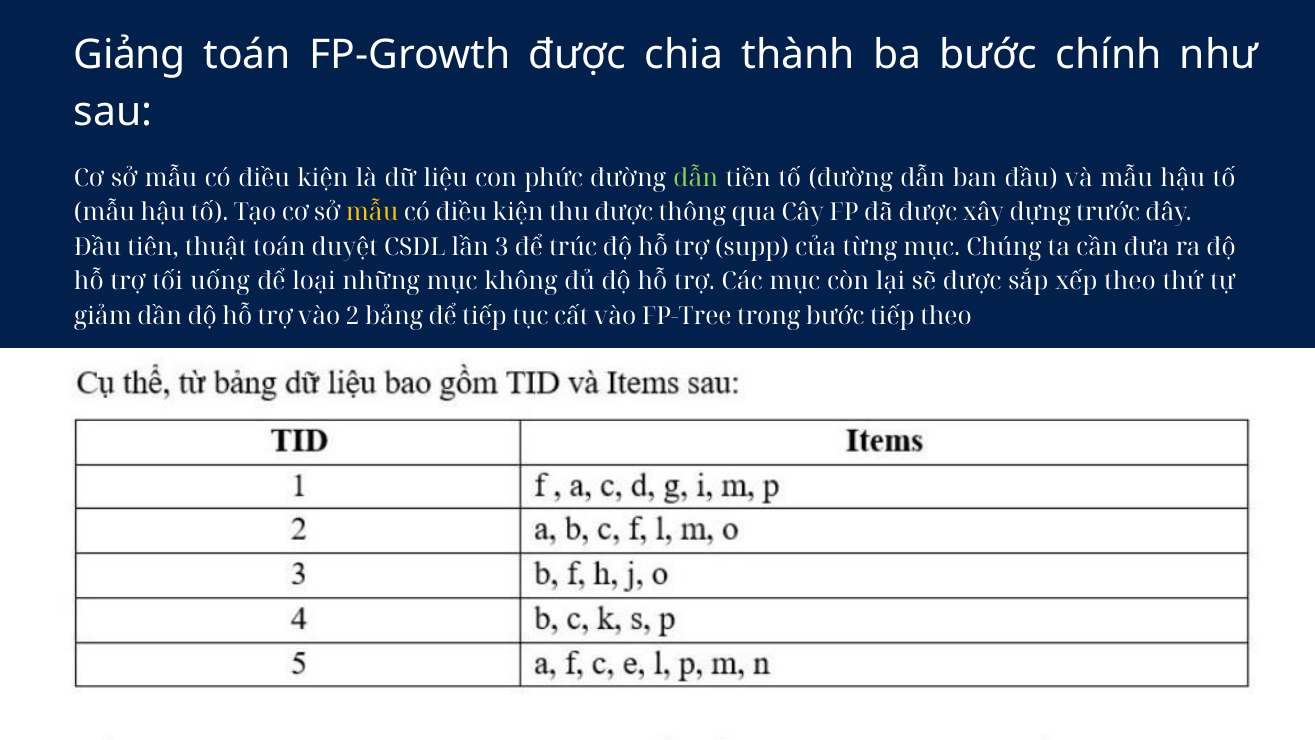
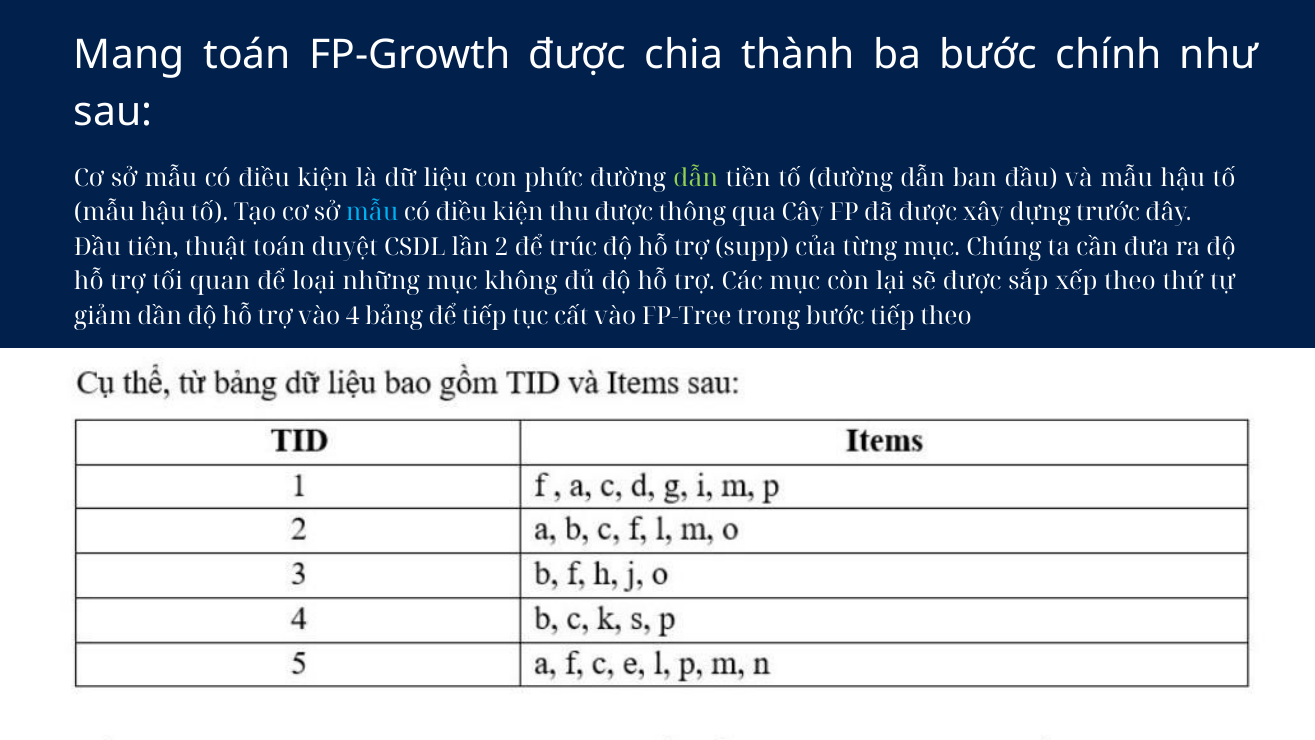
Giảng: Giảng -> Mang (129, 55)
mẫu colour: yellow -> light blue (372, 213)
3: 3 -> 2 (502, 247)
uống: uống -> quan (220, 281)
2: 2 -> 4 (353, 316)
